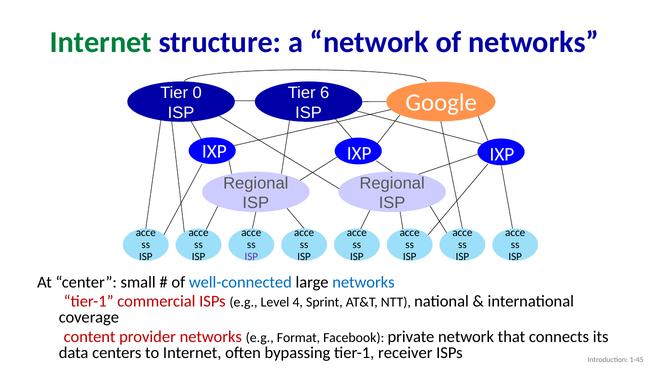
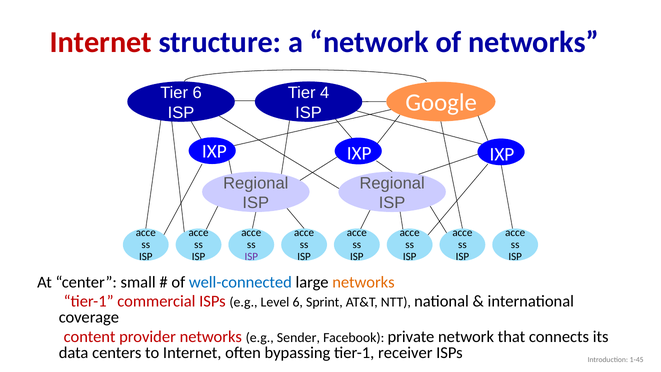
Internet colour: green -> red (101, 42)
Tier 0: 0 -> 6 (197, 93)
6: 6 -> 4 (325, 93)
networks colour: blue -> orange (363, 282)
Level 4: 4 -> 6 (298, 302)
Format: Format -> Sender (298, 337)
